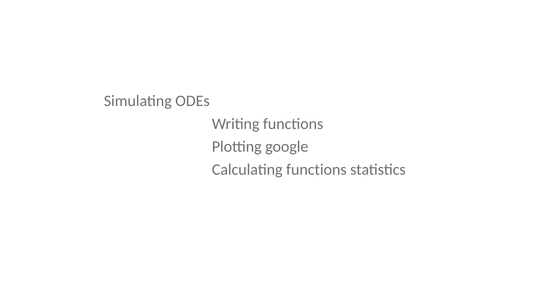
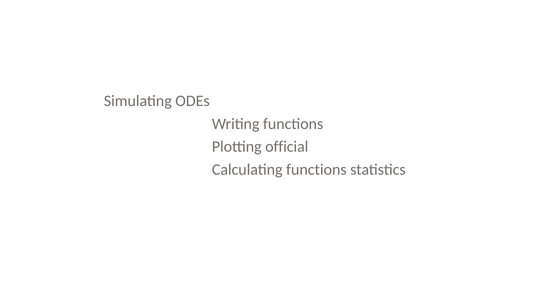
google: google -> official (287, 147)
